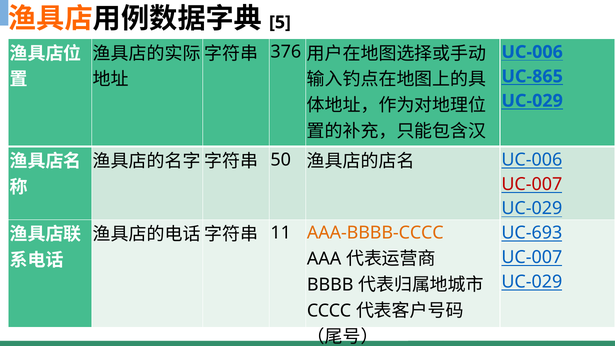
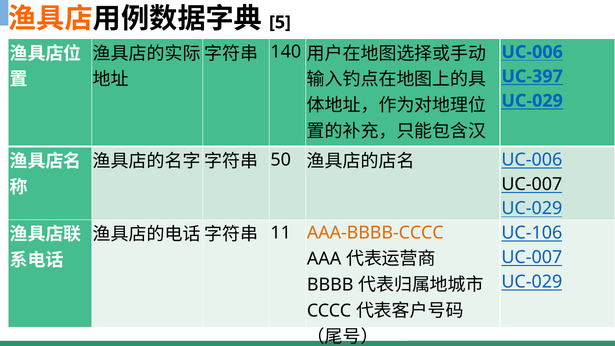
376: 376 -> 140 (286, 52)
UC-865: UC-865 -> UC-397 (532, 76)
UC-007 colour: red -> black (532, 184)
UC-693: UC-693 -> UC-106 (532, 233)
